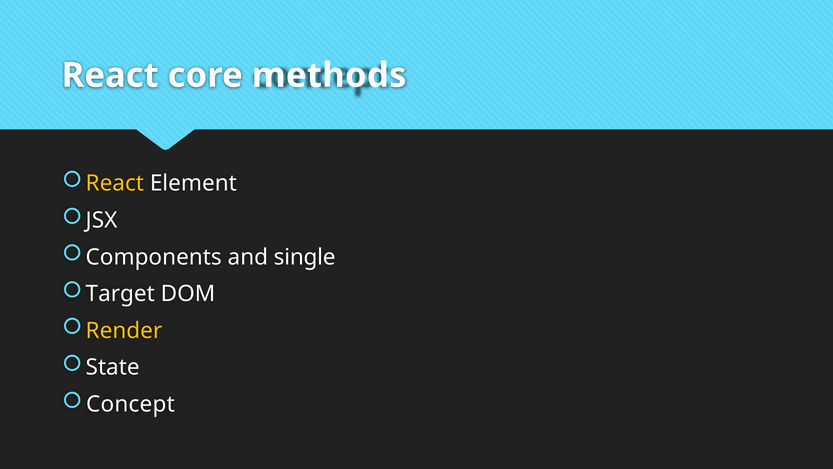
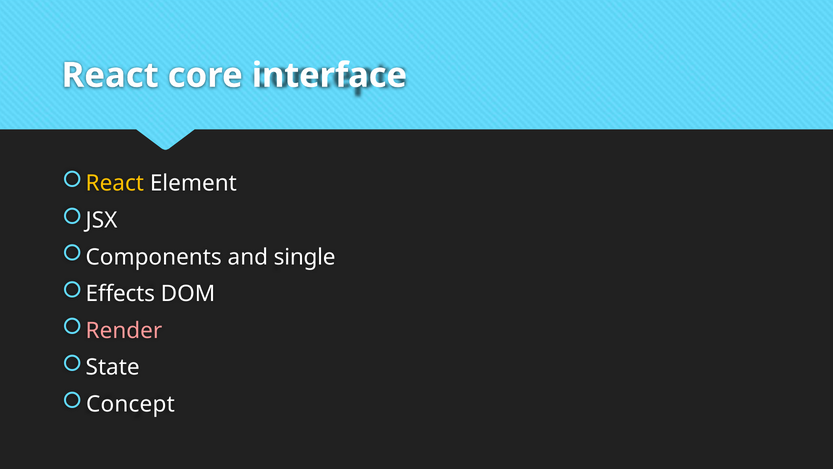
methods: methods -> interface (329, 75)
Target: Target -> Effects (120, 294)
Render colour: yellow -> pink (124, 330)
